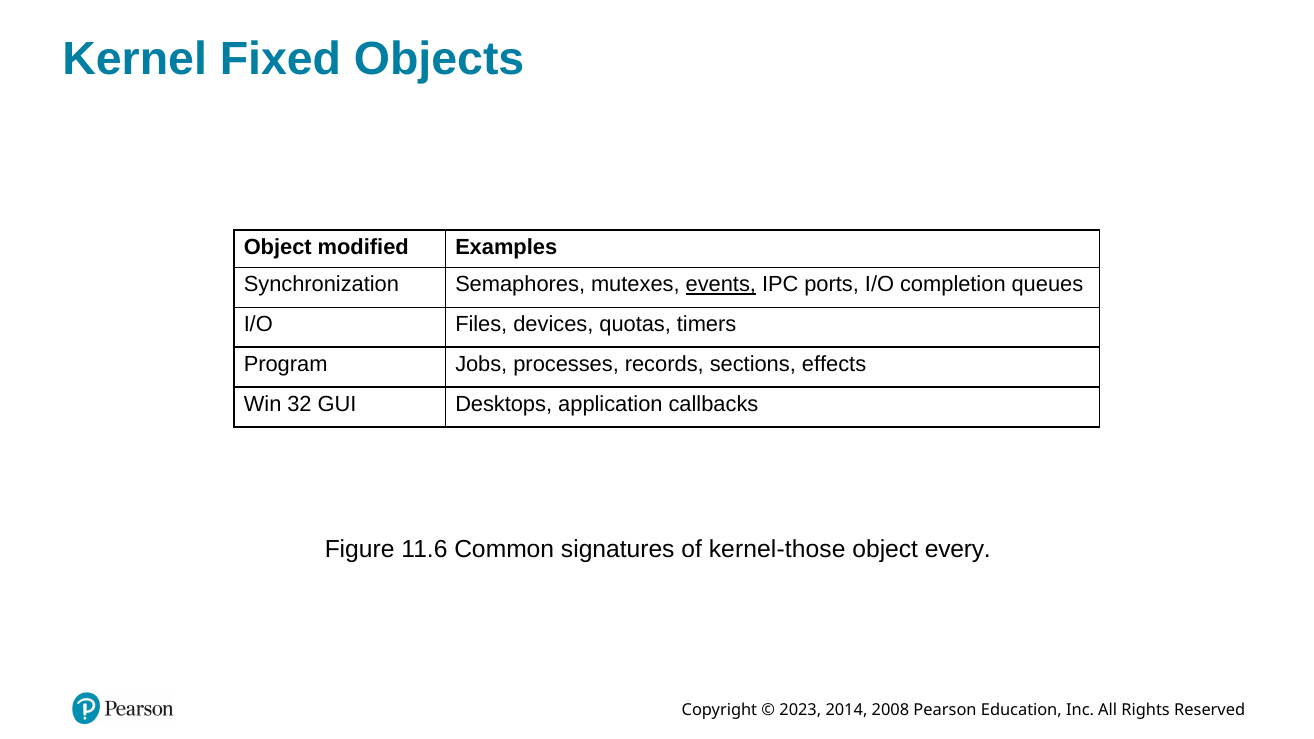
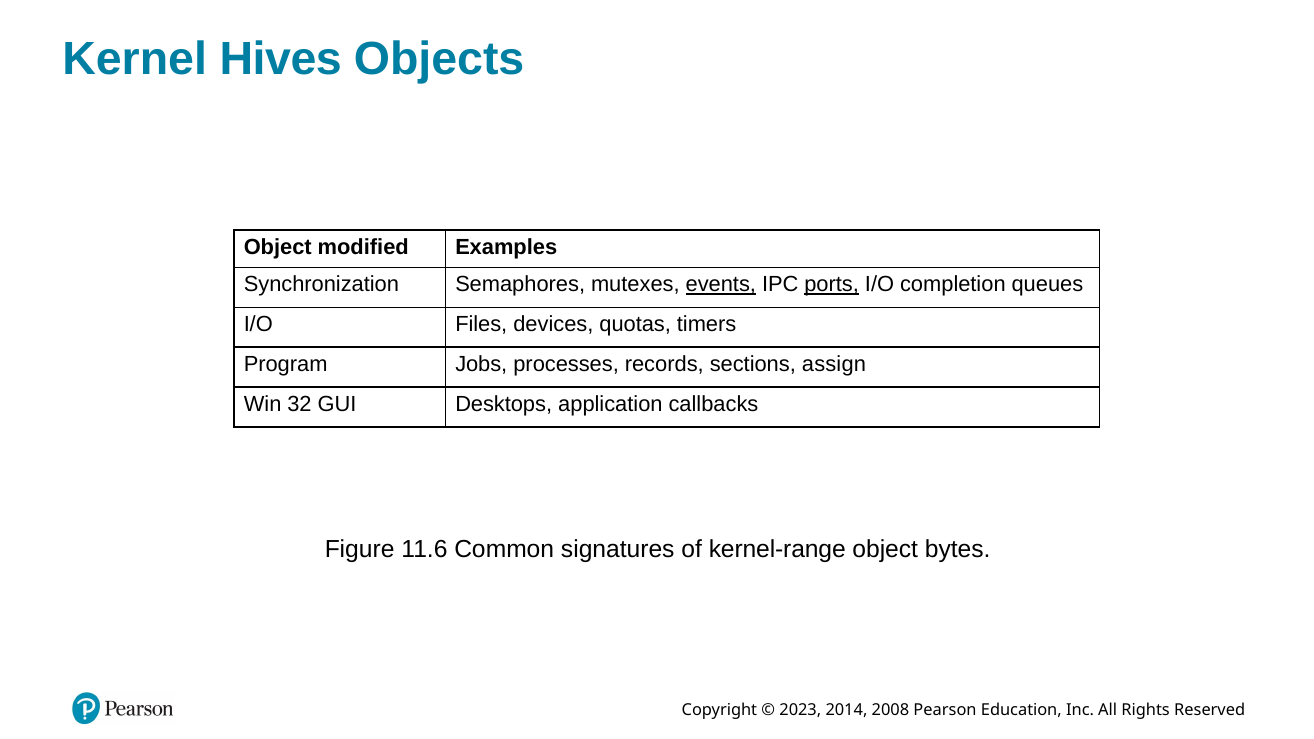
Fixed: Fixed -> Hives (281, 59)
ports underline: none -> present (832, 285)
effects: effects -> assign (834, 365)
kernel-those: kernel-those -> kernel-range (777, 550)
every: every -> bytes (958, 550)
